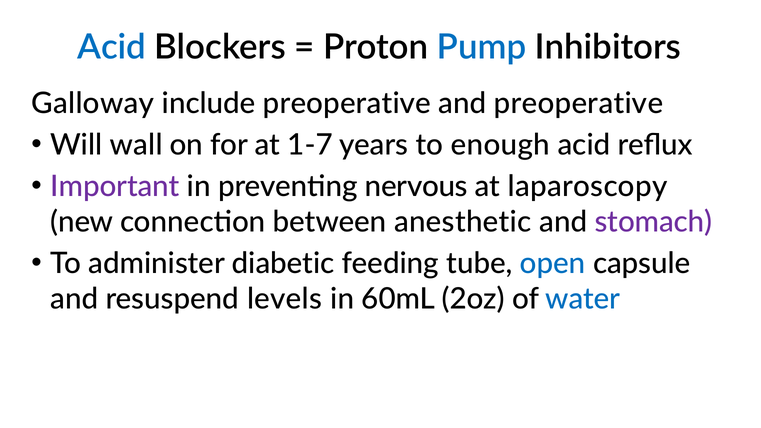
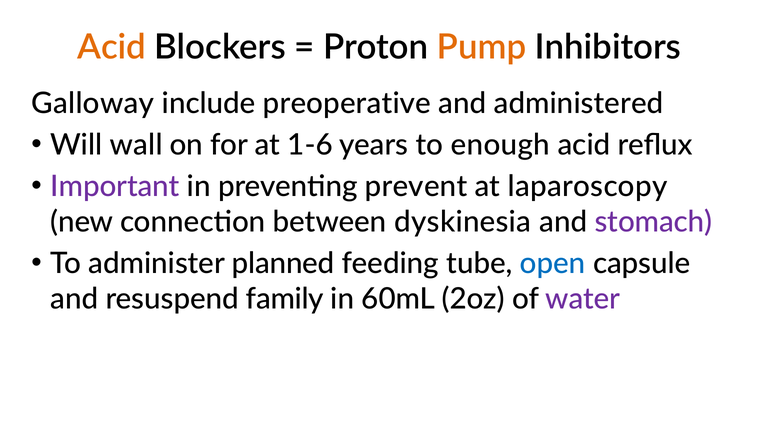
Acid colour: blue -> orange (112, 47)
Pump colour: blue -> orange (482, 47)
and preoperative: preoperative -> administered (579, 104)
1-7: 1-7 -> 1-6 (310, 145)
nervous: nervous -> prevent (416, 187)
anesthetic: anesthetic -> dyskinesia (463, 222)
diabetic: diabetic -> planned (283, 264)
levels: levels -> family (285, 299)
water colour: blue -> purple (583, 299)
